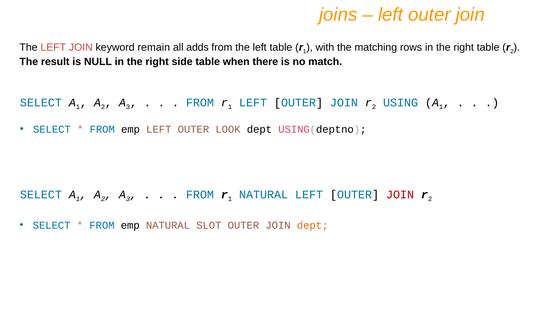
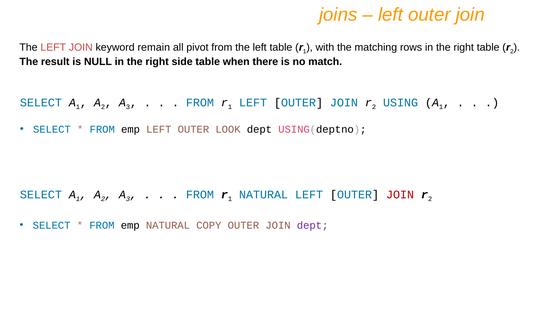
adds: adds -> pivot (197, 47)
SLOT: SLOT -> COPY (209, 226)
dept colour: orange -> purple (313, 226)
